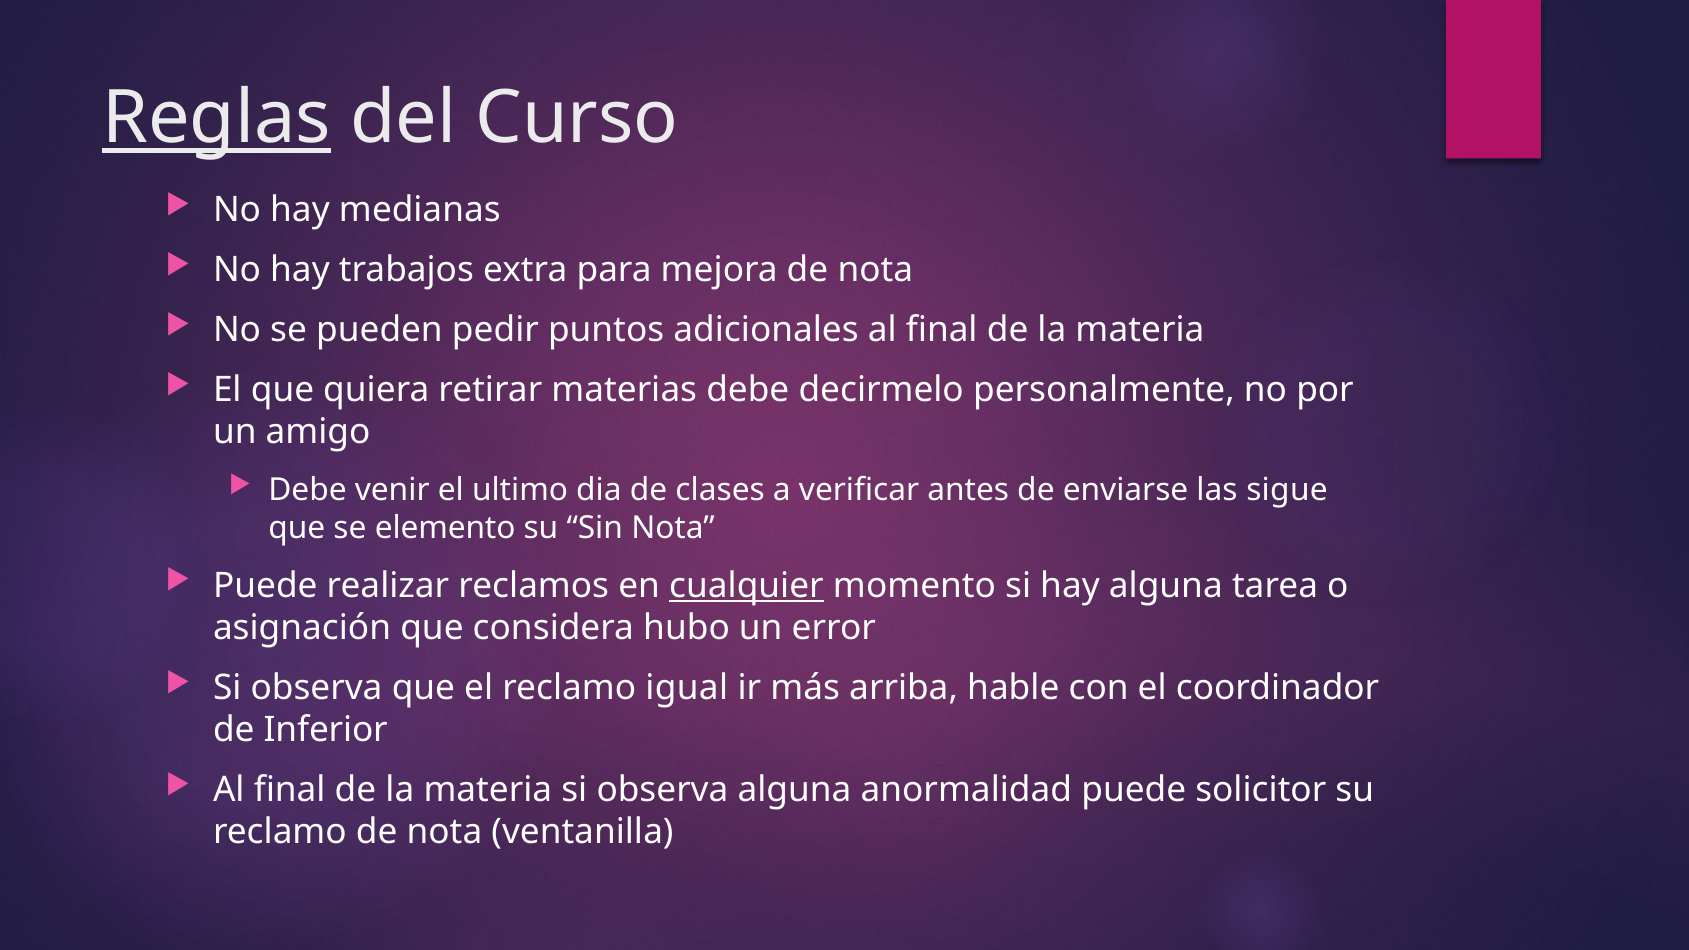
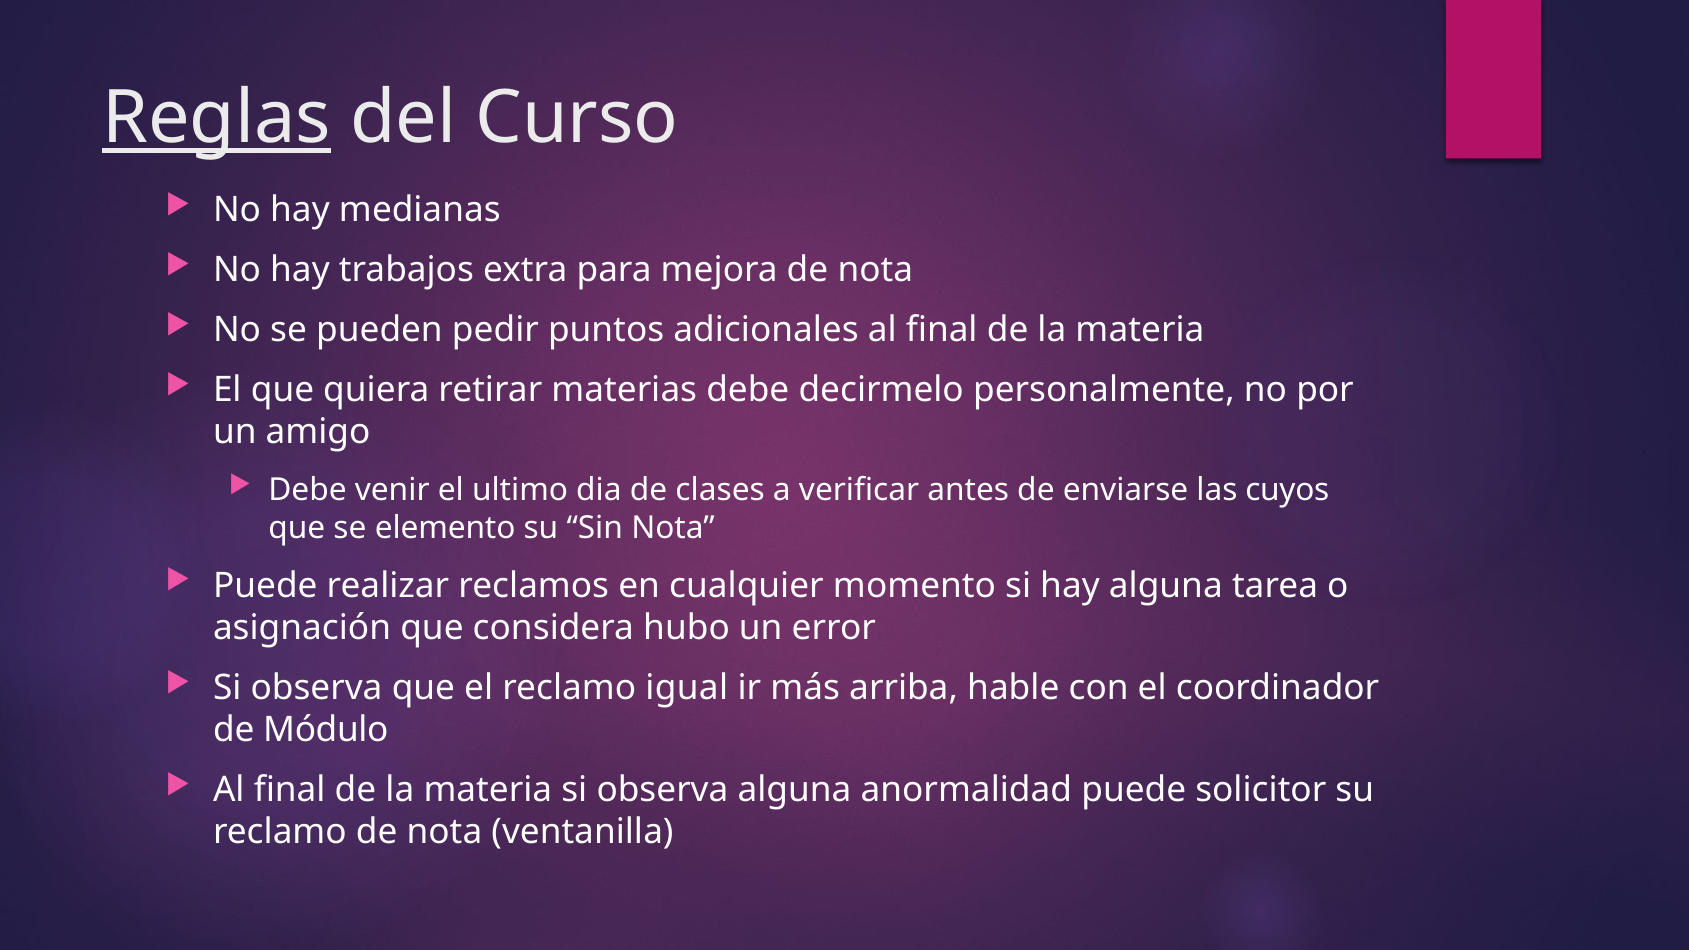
sigue: sigue -> cuyos (1287, 490)
cualquier underline: present -> none (746, 586)
Inferior: Inferior -> Módulo (326, 730)
